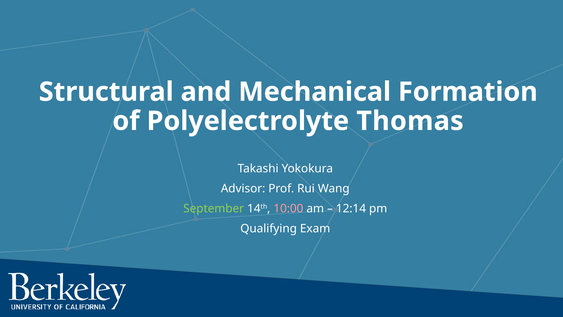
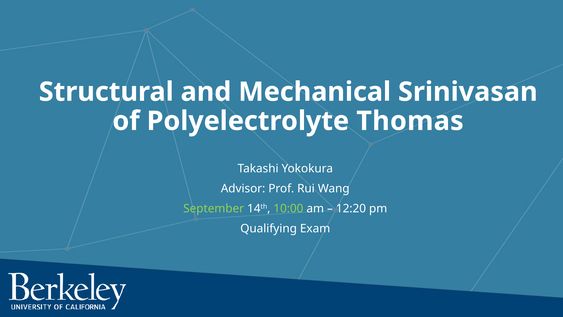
Formation: Formation -> Srinivasan (468, 92)
10:00 colour: pink -> light green (288, 208)
12:14: 12:14 -> 12:20 (351, 208)
